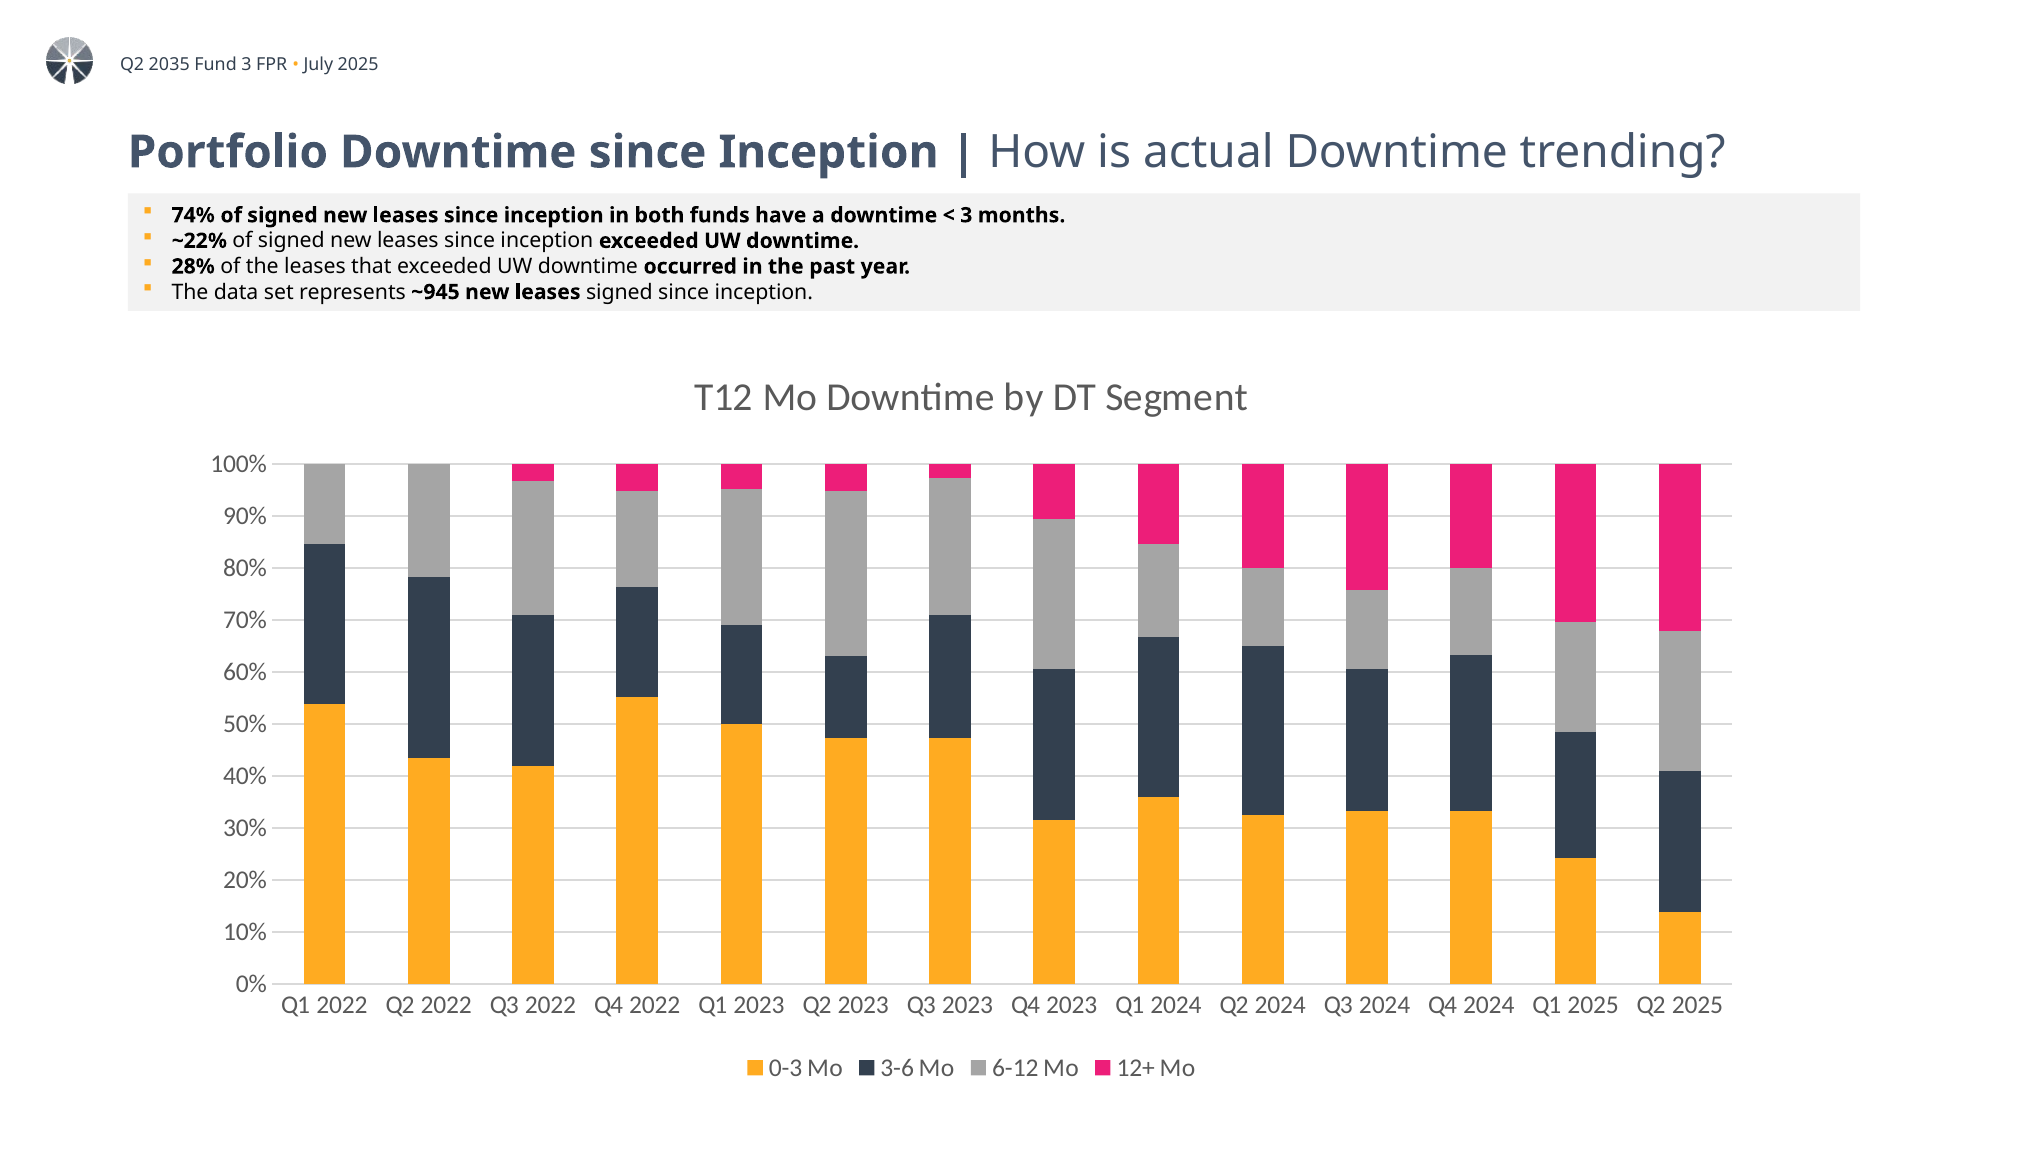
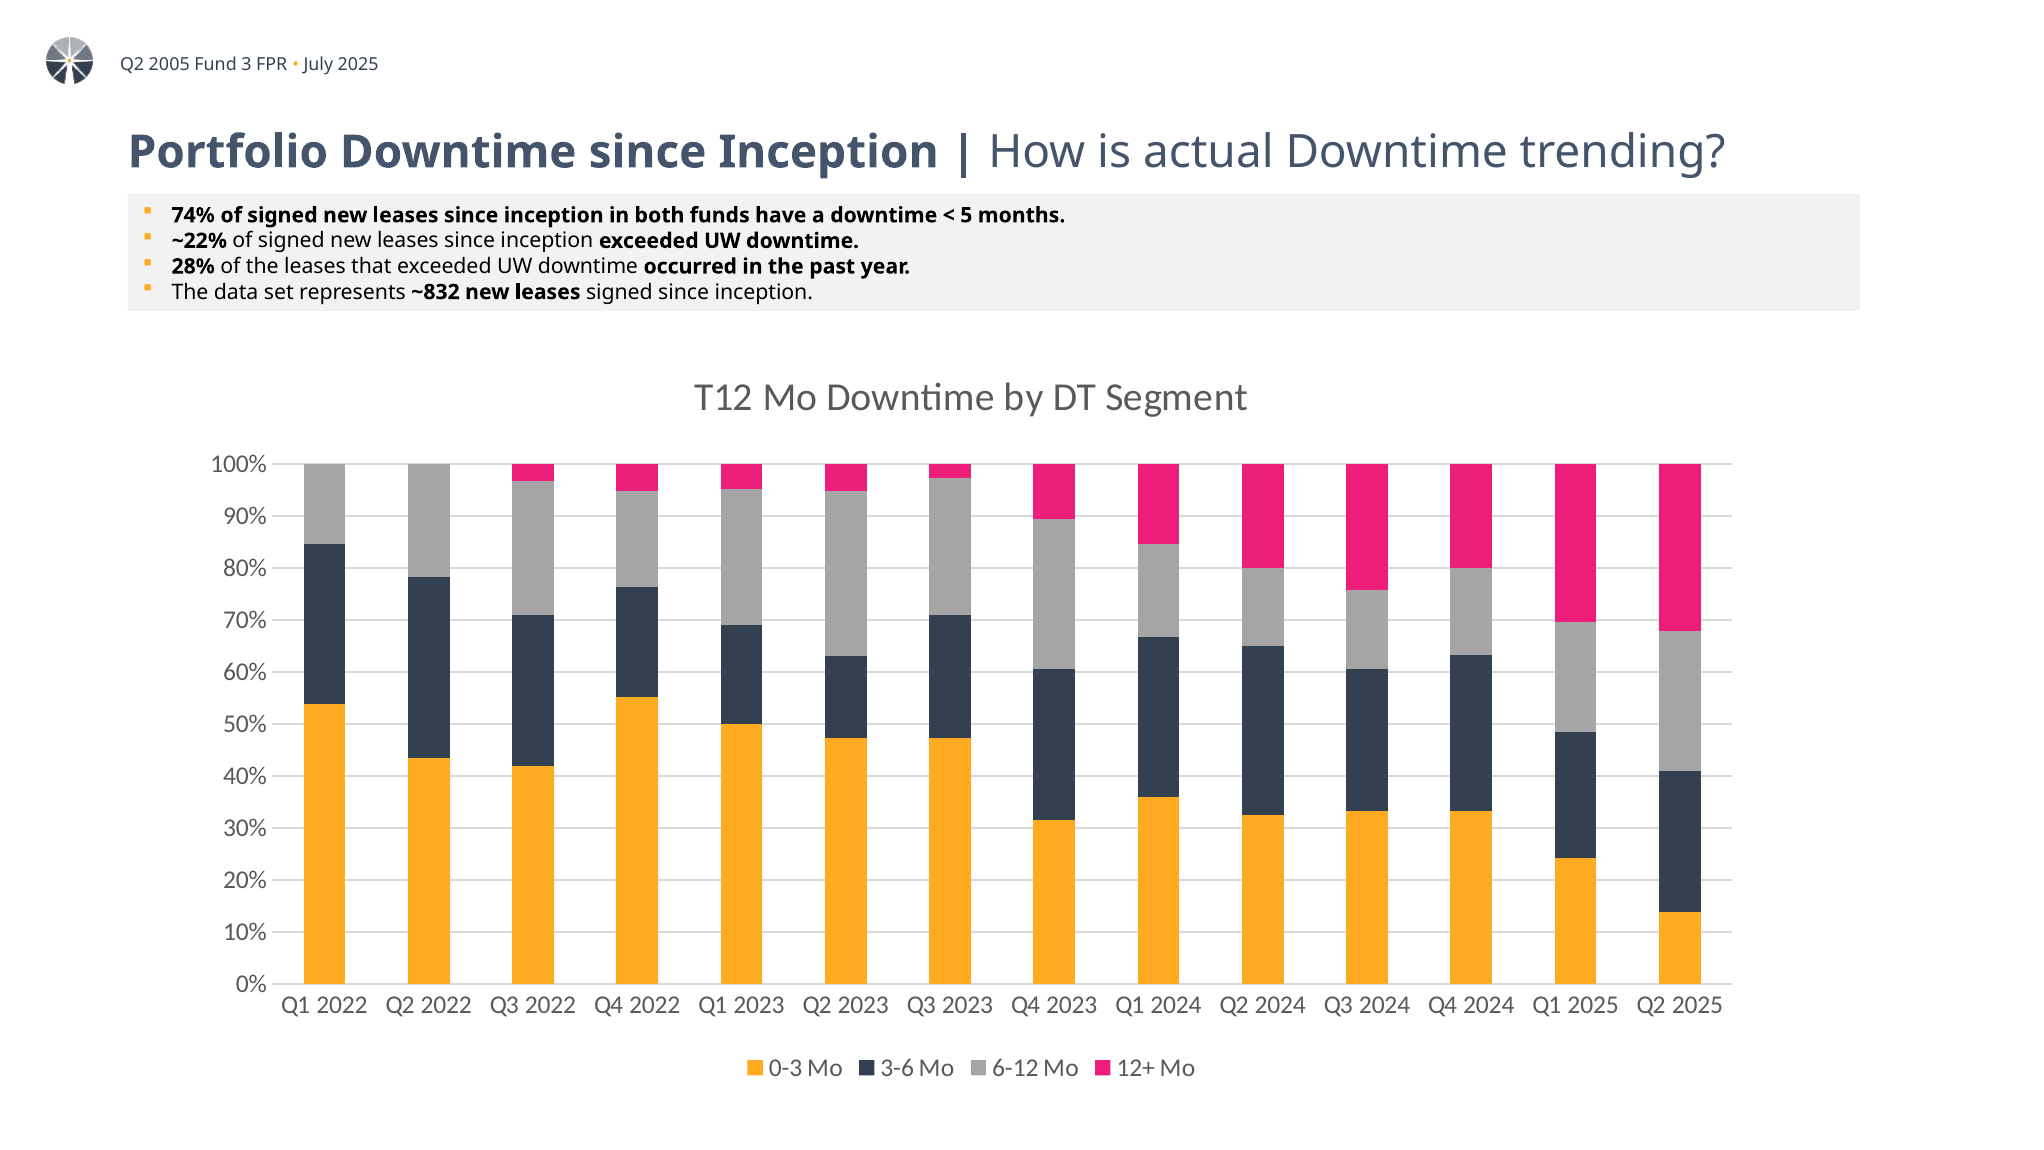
2035: 2035 -> 2005 (169, 65)
3: 3 -> 5 (966, 215)
~945: ~945 -> ~832 (436, 292)
